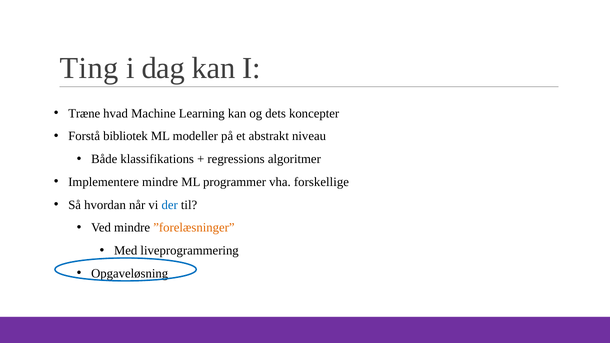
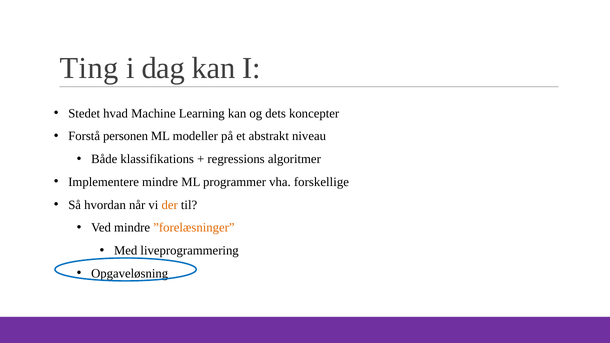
Træne: Træne -> Stedet (84, 113)
bibliotek: bibliotek -> personen (126, 136)
der colour: blue -> orange (170, 205)
